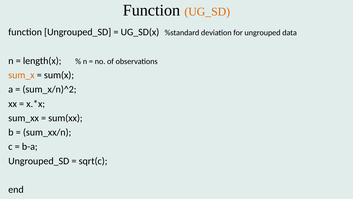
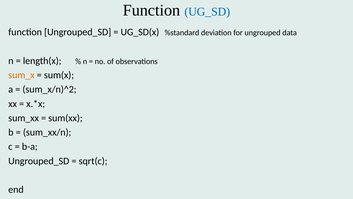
UG_SD colour: orange -> blue (207, 12)
